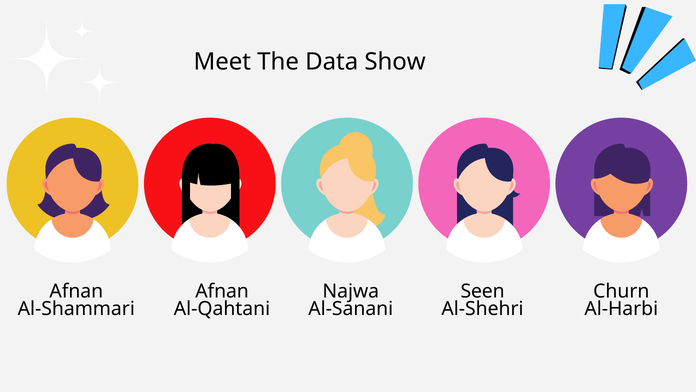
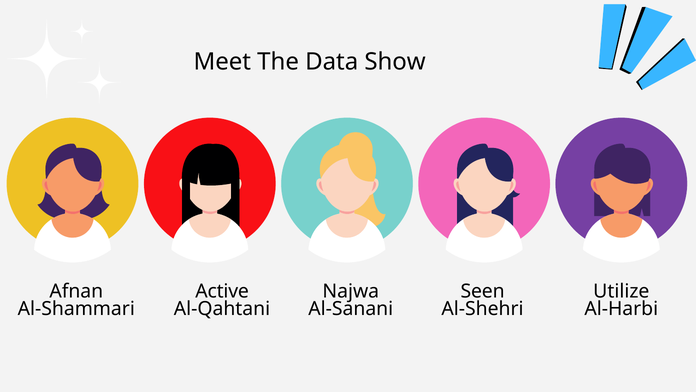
Afnan: Afnan -> Active (222, 291)
Churn: Churn -> Utilize (621, 291)
